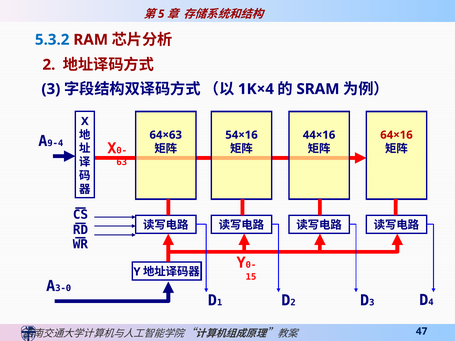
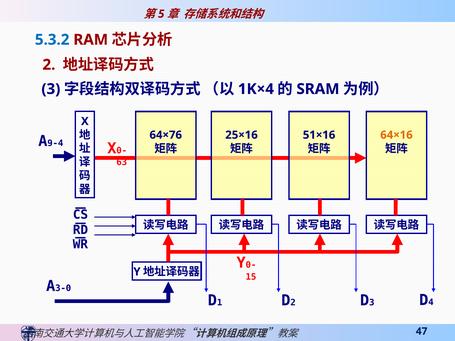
64×63: 64×63 -> 64×76 (166, 135)
54×16: 54×16 -> 25×16 (242, 135)
44×16: 44×16 -> 51×16 (319, 135)
64×16 colour: red -> orange (396, 135)
